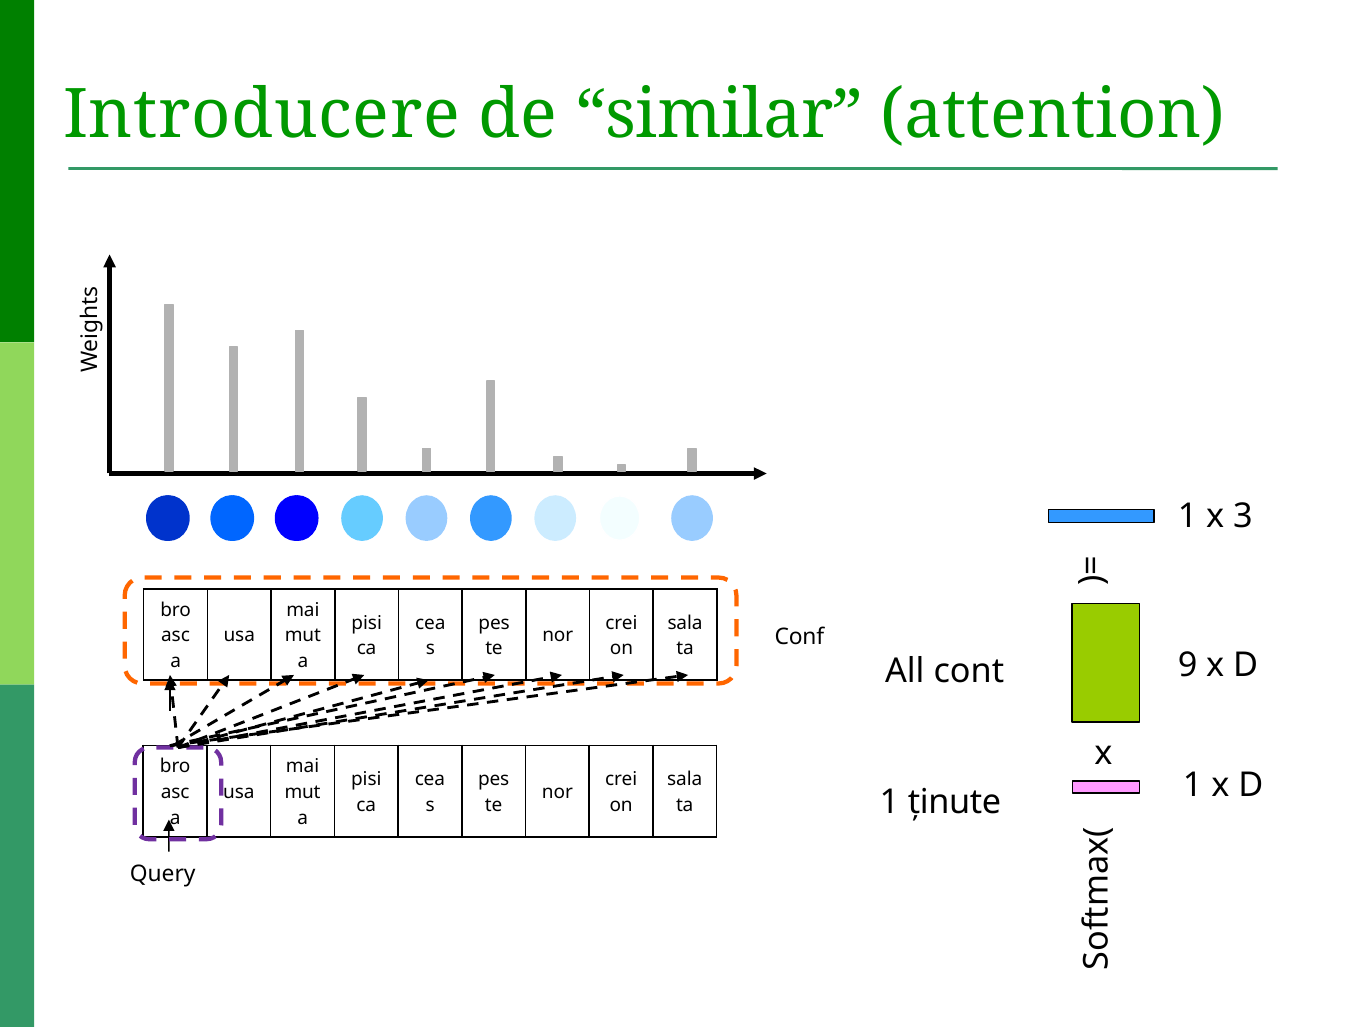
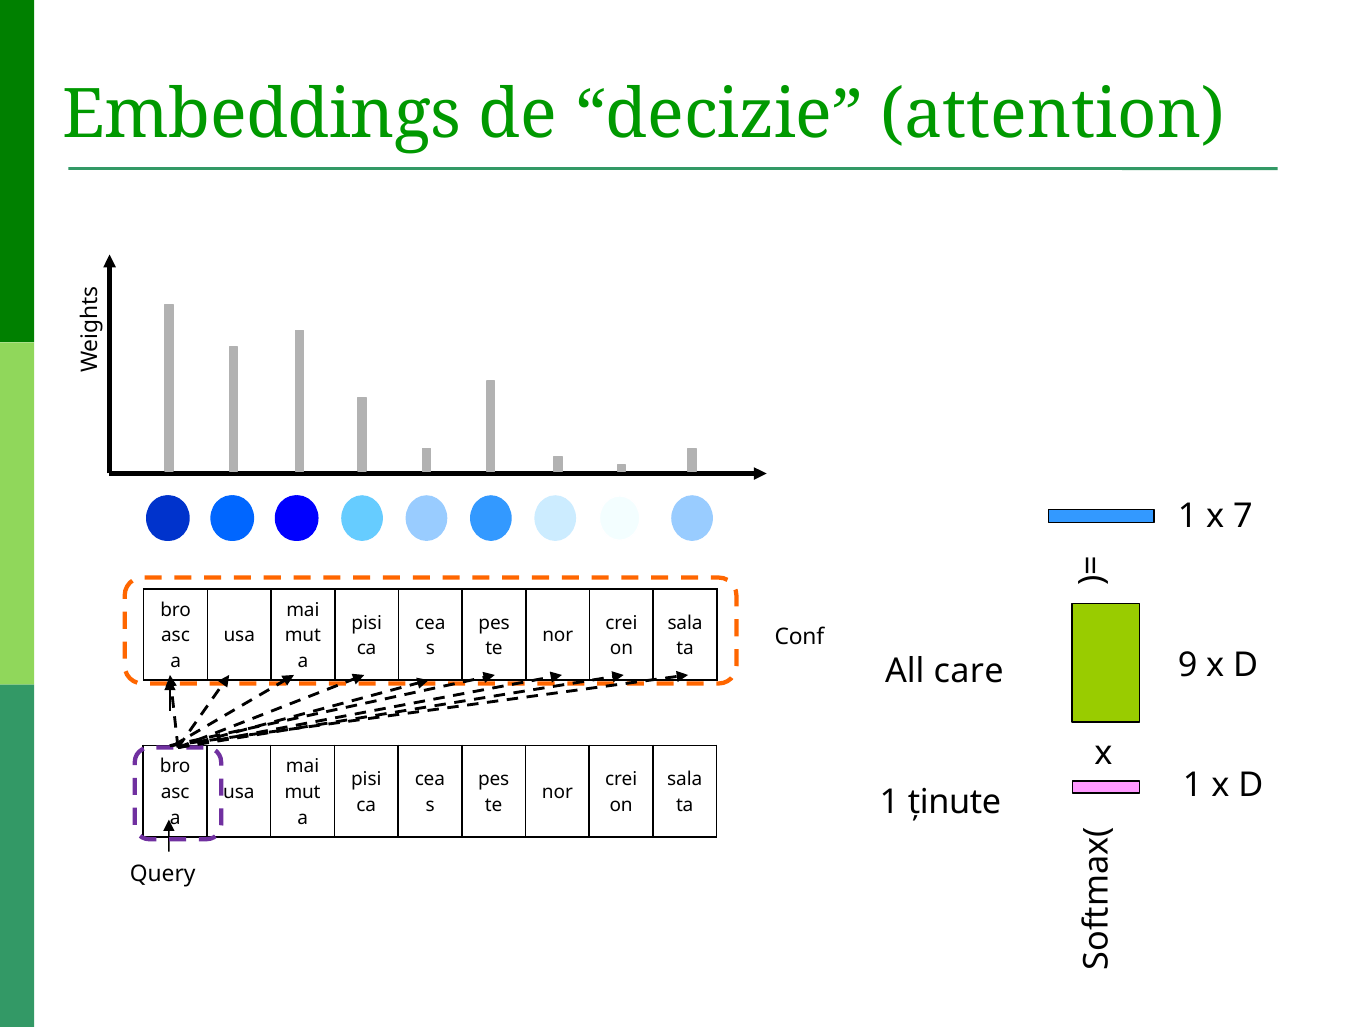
Introducere: Introducere -> Embeddings (262, 114)
similar: similar -> decizie (719, 114)
3: 3 -> 7 (1243, 516)
cont: cont -> care (969, 671)
